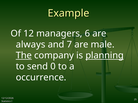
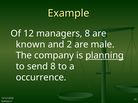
managers 6: 6 -> 8 (87, 34)
always: always -> known (31, 45)
7: 7 -> 2 (69, 45)
The underline: present -> none (24, 56)
send 0: 0 -> 8 (53, 67)
